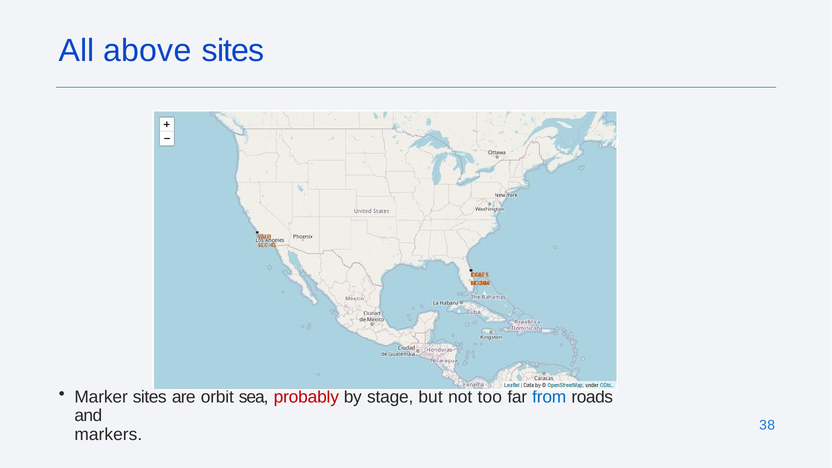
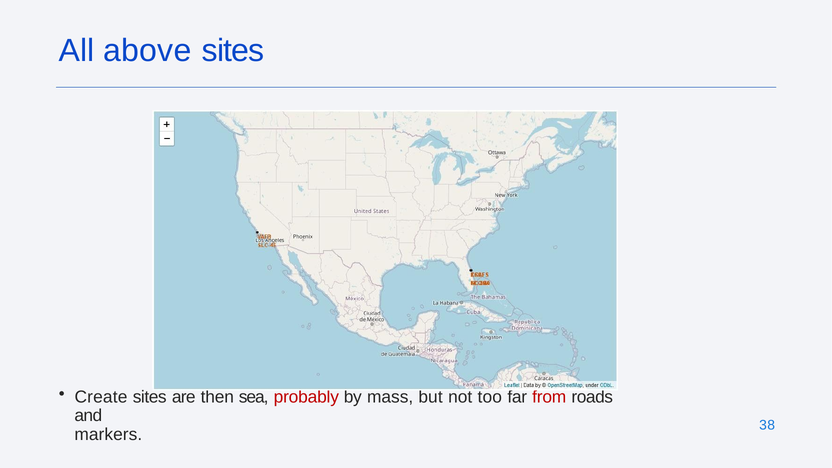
Marker: Marker -> Create (101, 397)
orbit: orbit -> then (217, 397)
stage: stage -> mass (390, 397)
from colour: blue -> red (549, 397)
